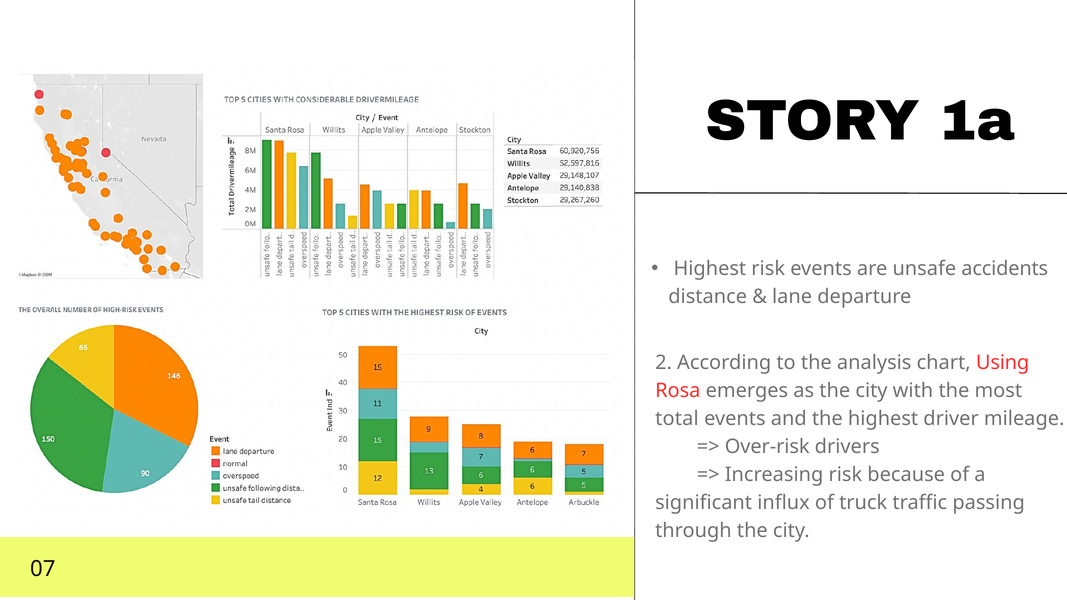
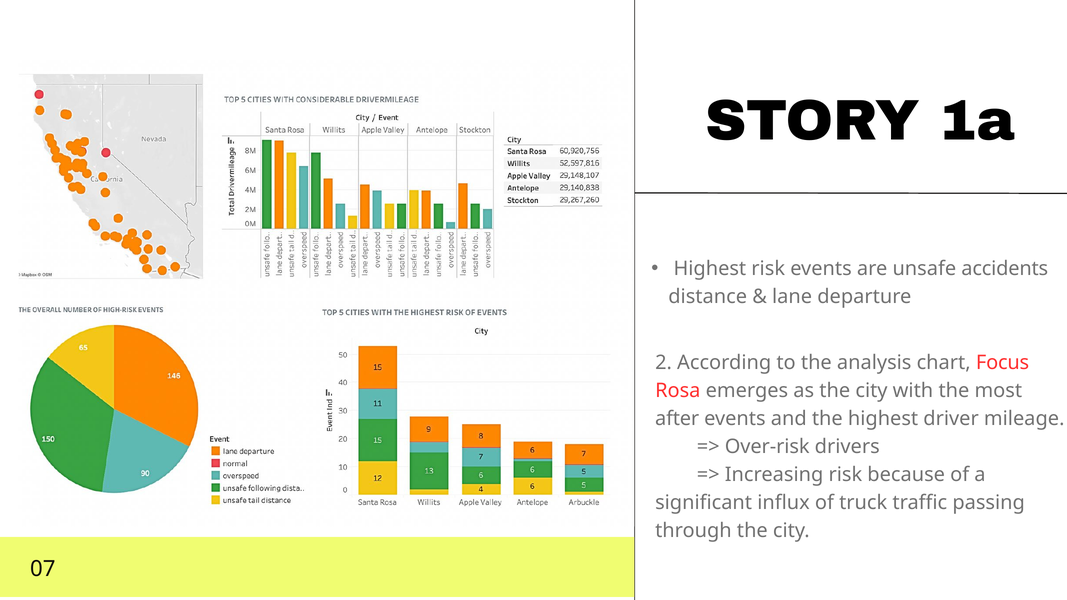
Using: Using -> Focus (1003, 363)
total: total -> after (677, 419)
